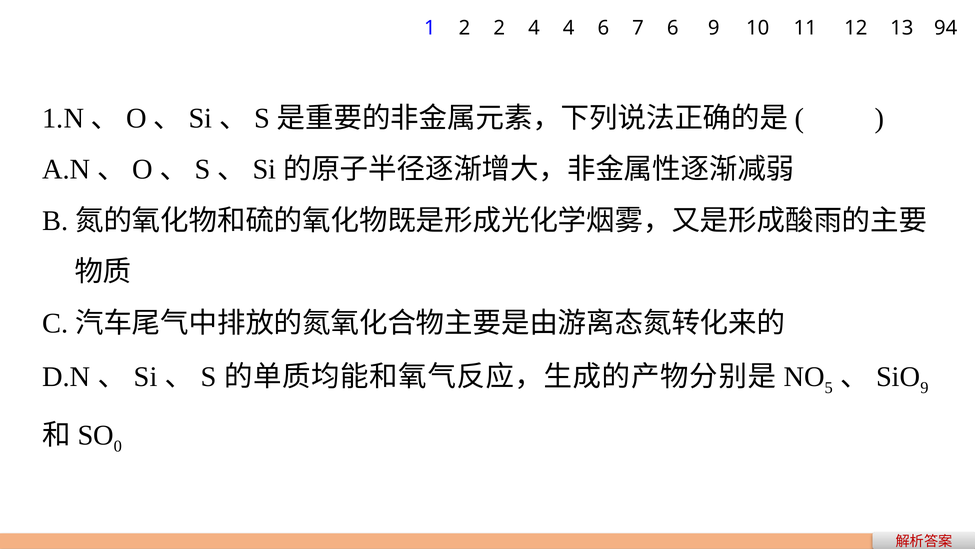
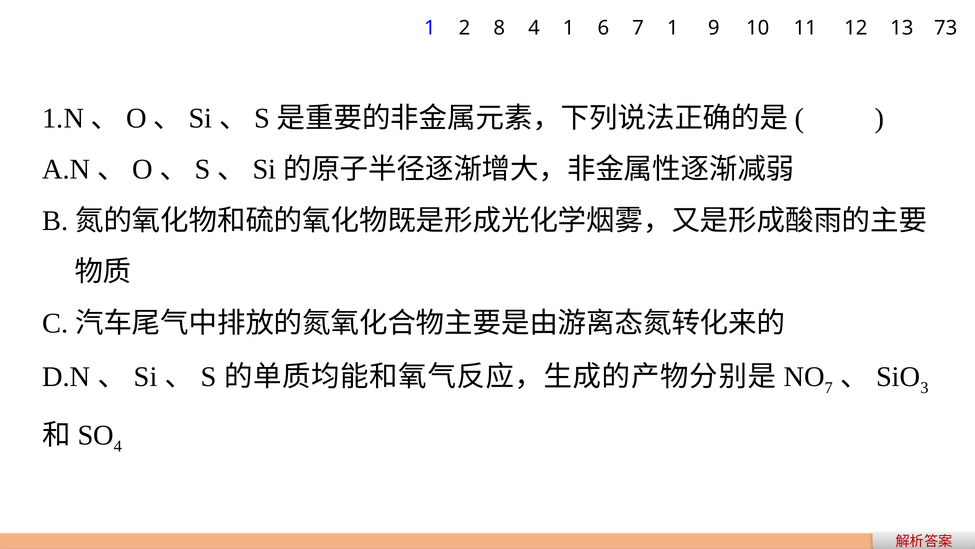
2 2: 2 -> 8 (499, 28)
4 4: 4 -> 1 (569, 28)
7 6: 6 -> 1 (673, 28)
94: 94 -> 73 (946, 28)
5: 5 -> 7 (829, 388)
9: 9 -> 3 (924, 388)
0: 0 -> 4 (118, 446)
